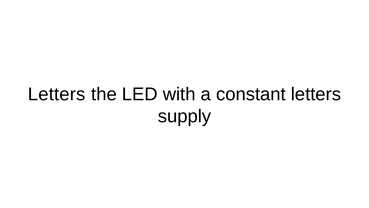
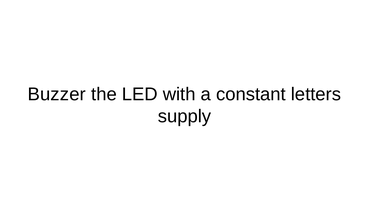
Letters: Letters -> Buzzer (57, 94)
